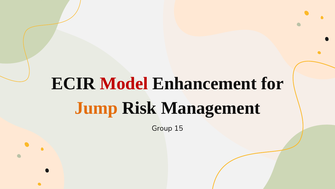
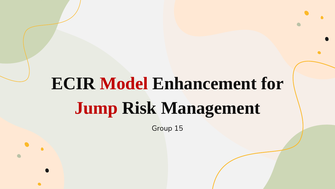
Jump colour: orange -> red (96, 108)
